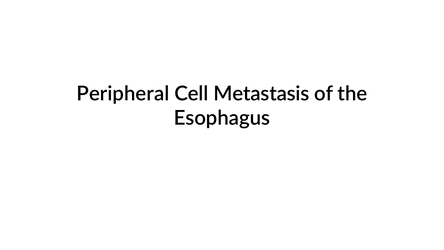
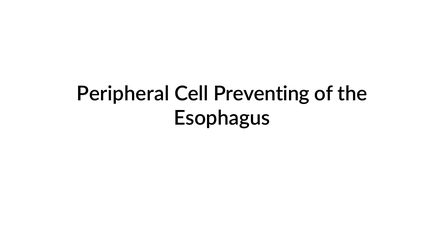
Metastasis: Metastasis -> Preventing (261, 94)
